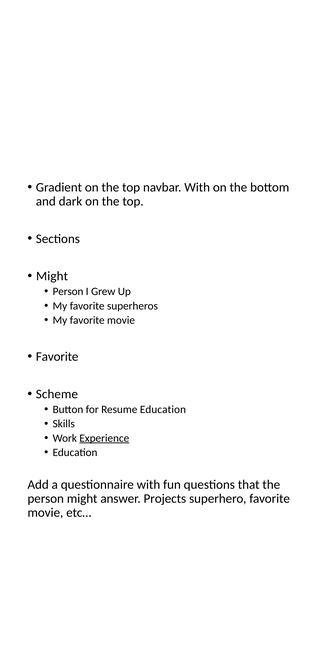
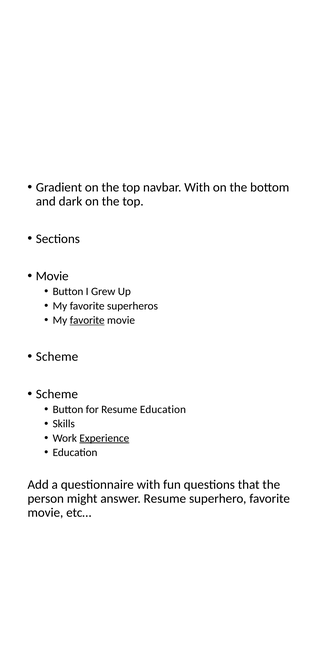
Might: Might -> Movie (52, 277)
Person: Person -> Button (68, 292)
favorite underline: none -> present (87, 321)
Favorite: Favorite -> Scheme (57, 357)
answer Projects: Projects -> Resume (165, 499)
